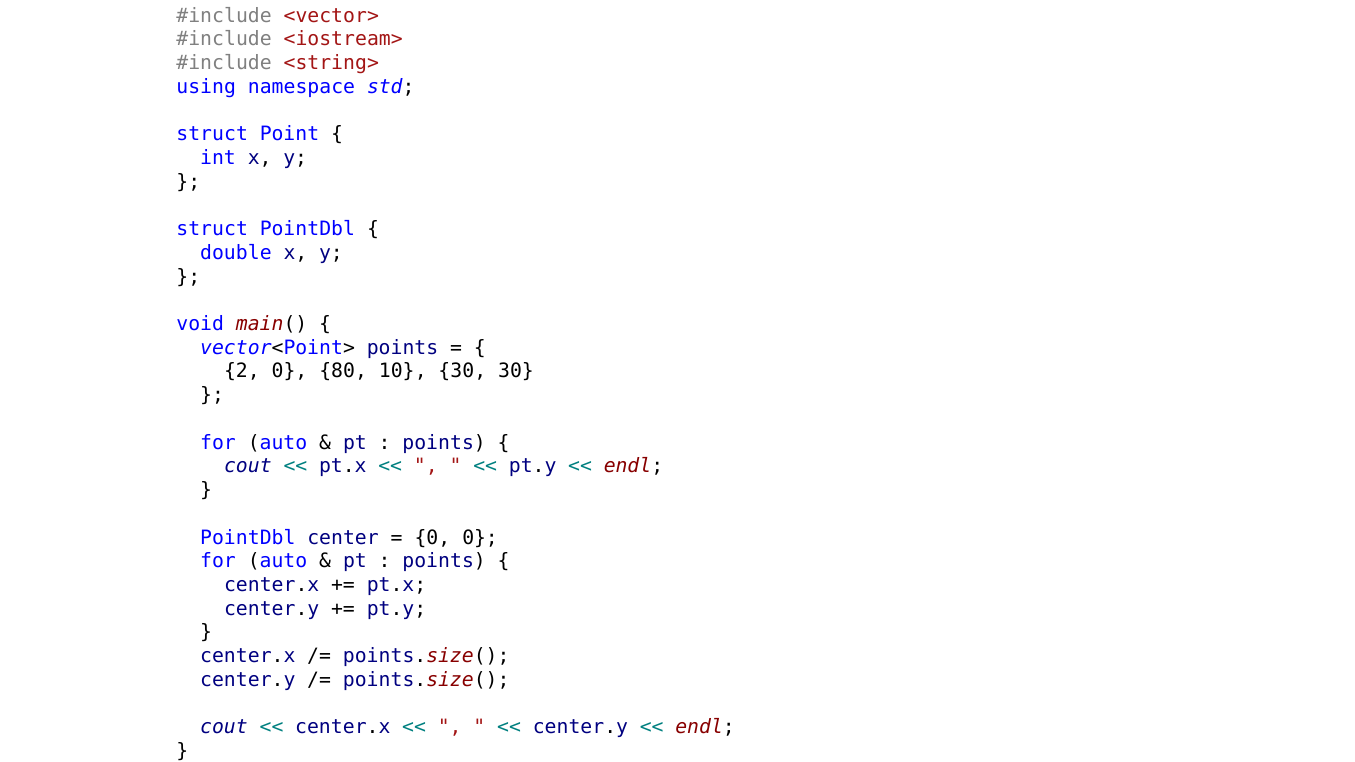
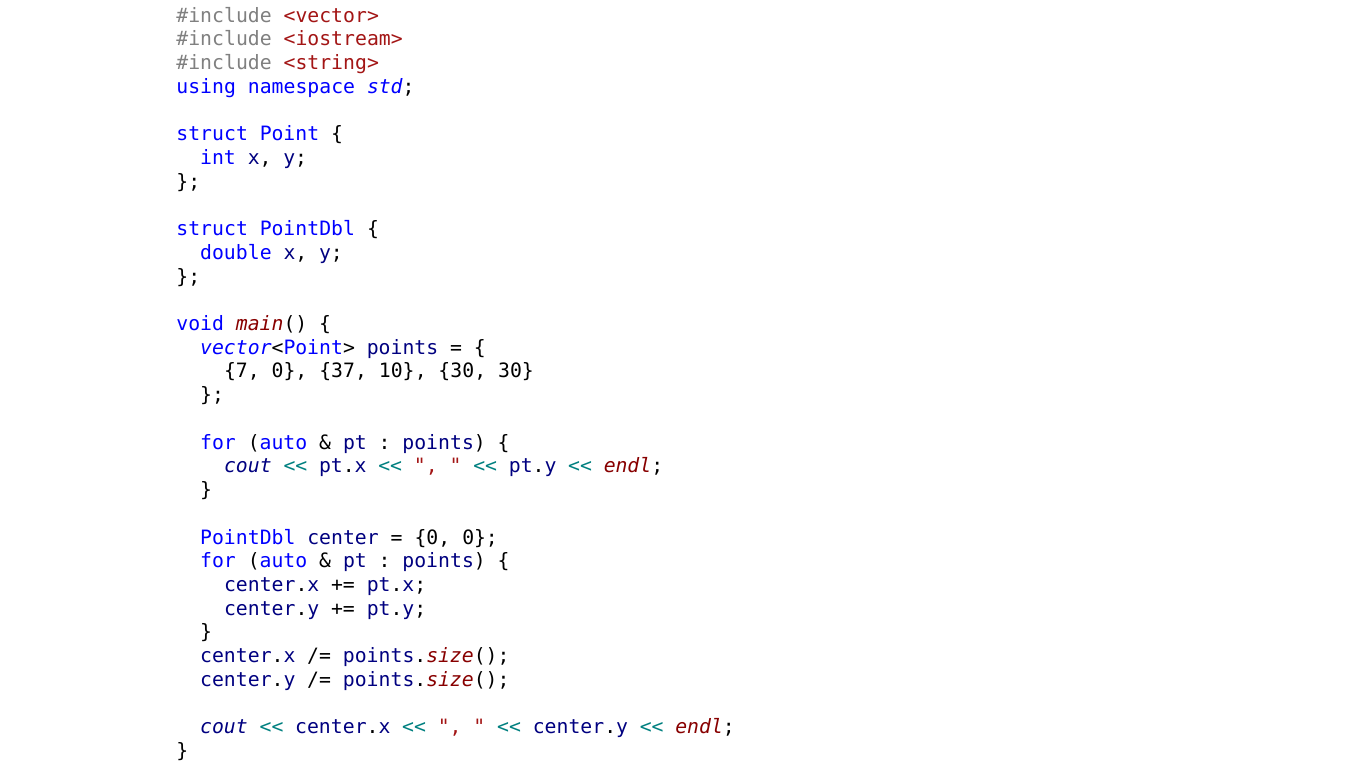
2: 2 -> 7 (242, 372)
80: 80 -> 37 (343, 372)
